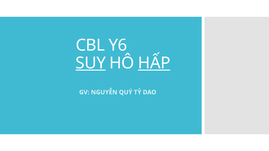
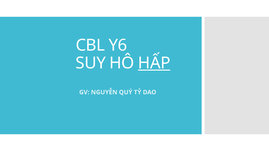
SUY underline: present -> none (91, 63)
